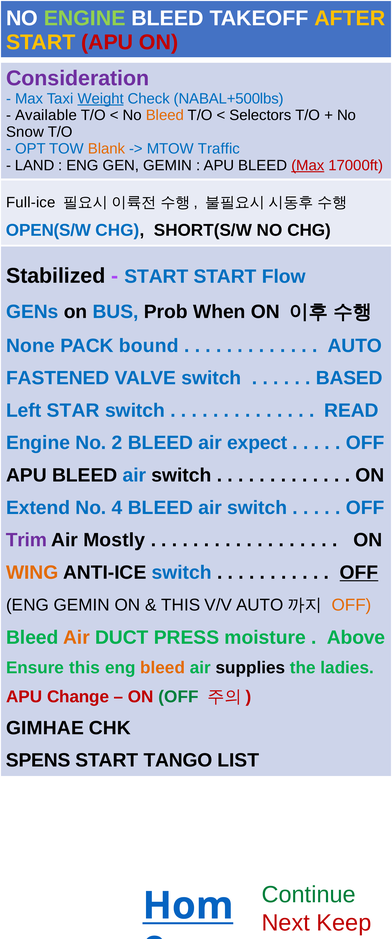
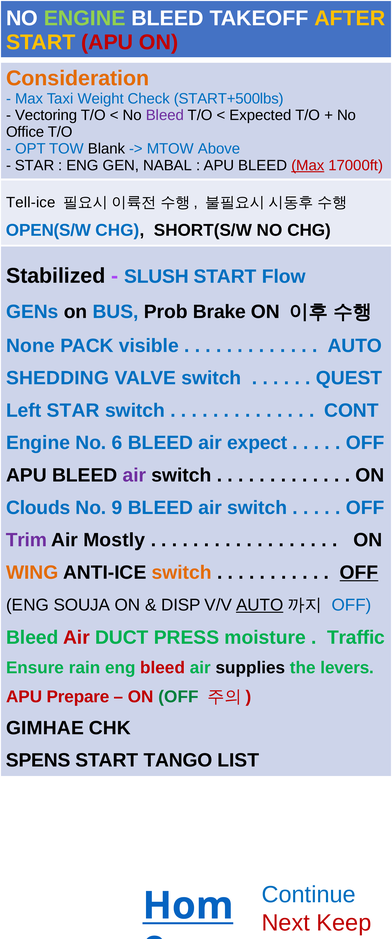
Consideration colour: purple -> orange (78, 78)
Weight underline: present -> none (101, 98)
NABAL+500lbs: NABAL+500lbs -> START+500lbs (229, 98)
Available: Available -> Vectoring (46, 115)
Bleed colour: orange -> purple (165, 115)
Selectors: Selectors -> Expected (260, 115)
Snow: Snow -> Office (25, 132)
Blank colour: orange -> black (106, 148)
Traffic: Traffic -> Above (219, 148)
LAND: LAND -> STAR (35, 165)
GEN GEMIN: GEMIN -> NABAL (168, 165)
Full-ice: Full-ice -> Tell-ice (31, 202)
START: START -> SLUSH (156, 276)
When: When -> Brake (219, 311)
bound: bound -> visible (149, 345)
FASTENED: FASTENED -> SHEDDING (58, 378)
BASED: BASED -> QUEST (349, 378)
READ: READ -> CONT (351, 410)
2: 2 -> 6 (117, 442)
air colour: blue -> purple (134, 475)
Extend: Extend -> Clouds (38, 507)
4: 4 -> 9 (117, 507)
switch colour: blue -> orange (182, 572)
ENG GEMIN: GEMIN -> SOUJA (82, 604)
THIS: THIS -> DISP (181, 604)
AUTO underline: none -> present (260, 604)
OFF colour: orange -> blue (351, 604)
Air colour: orange -> red (76, 637)
Above: Above -> Traffic (356, 637)
Ensure this: this -> rain (85, 667)
bleed colour: orange -> red (163, 667)
ladies: ladies -> levers (347, 667)
Change: Change -> Prepare (78, 696)
Continue colour: green -> blue (309, 894)
